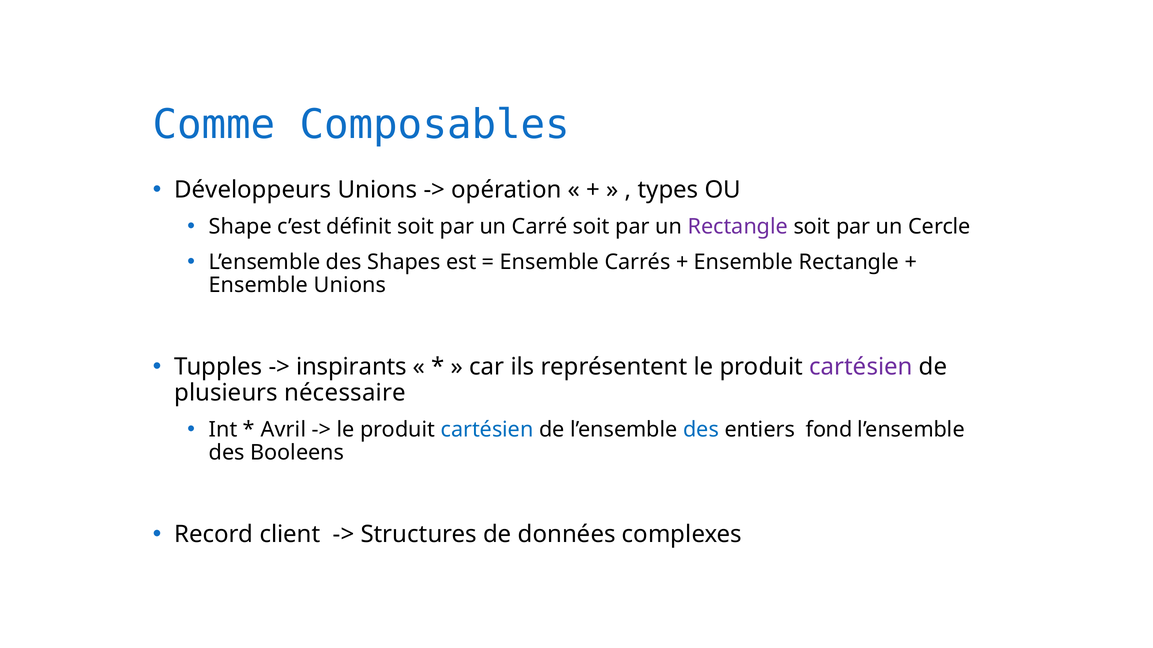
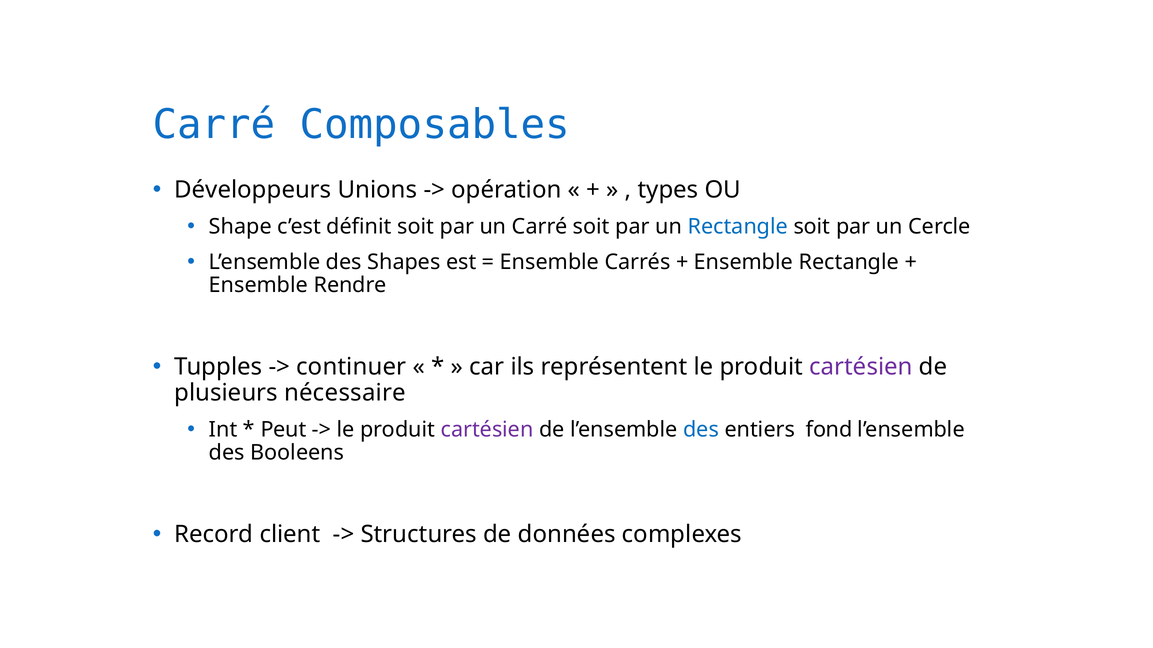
Comme: Comme -> Carré (214, 125)
Rectangle colour: purple -> blue (738, 227)
Ensemble Unions: Unions -> Rendre (350, 286)
inspirants: inspirants -> continuer (351, 367)
Avril: Avril -> Peut (283, 430)
cartésien colour: blue -> purple (487, 430)
